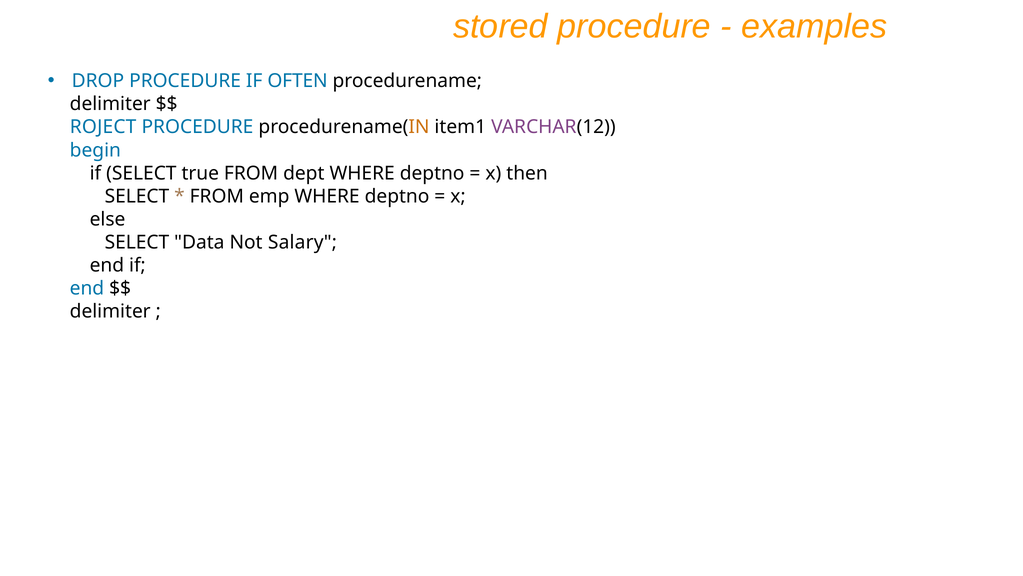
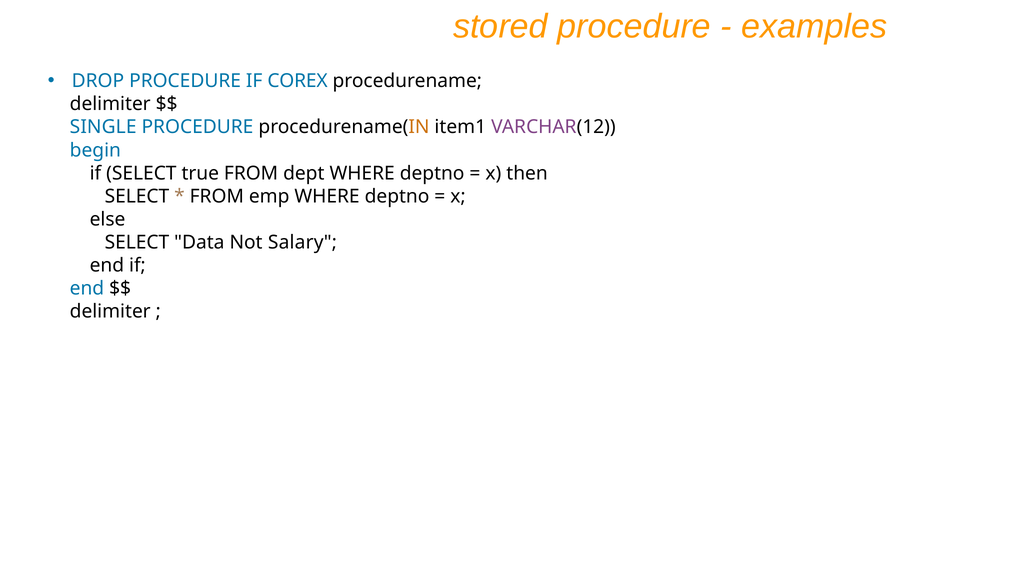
OFTEN: OFTEN -> COREX (298, 81)
ROJECT: ROJECT -> SINGLE (103, 127)
